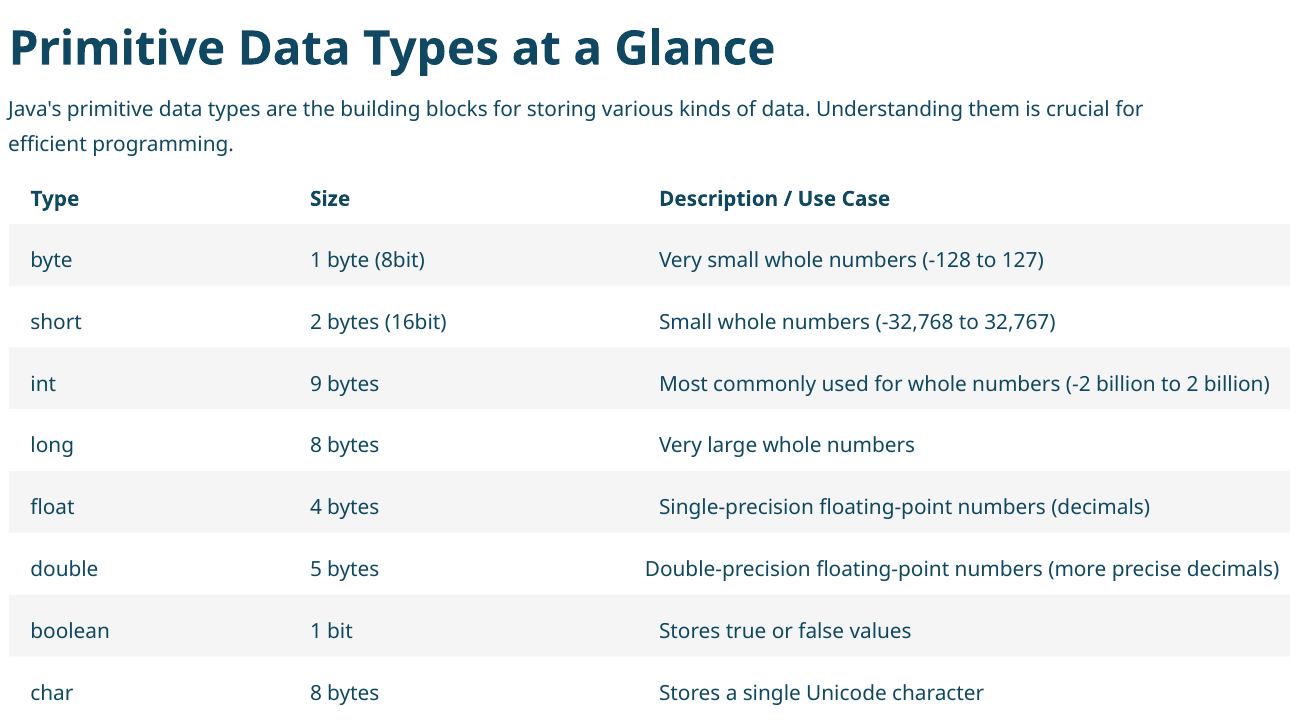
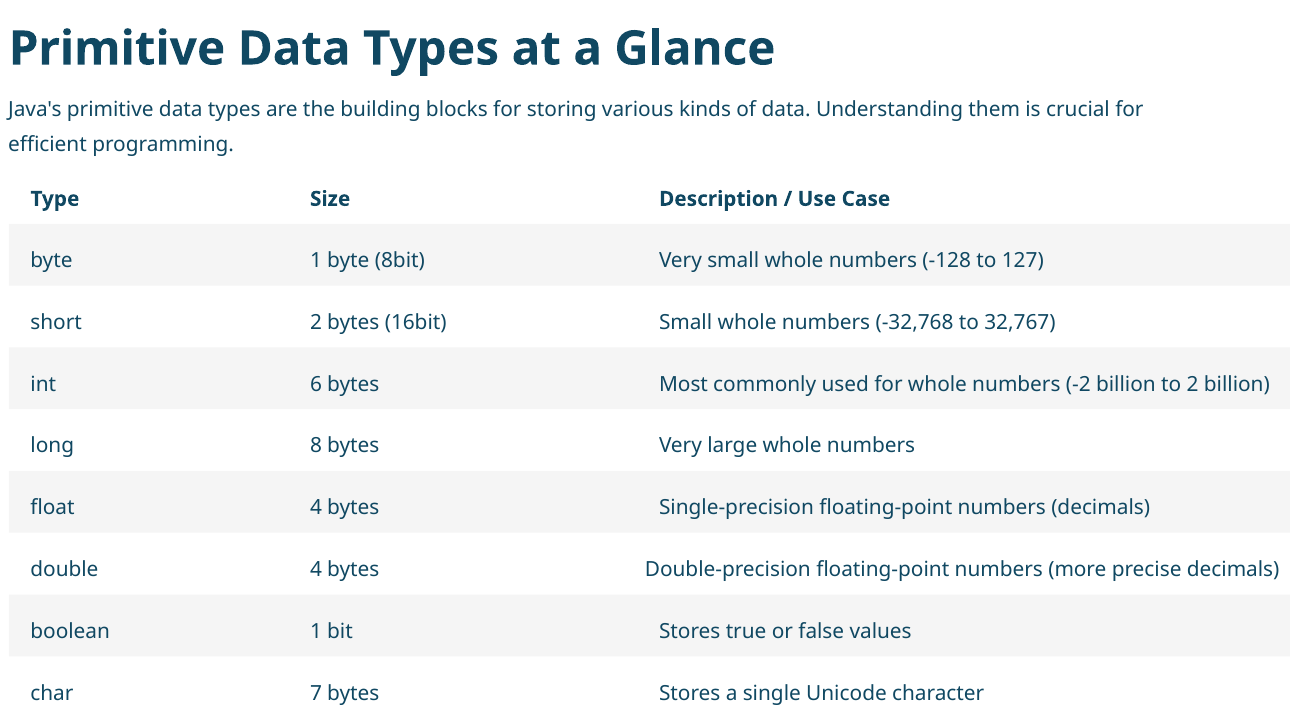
9: 9 -> 6 (316, 384)
double 5: 5 -> 4 (316, 569)
char 8: 8 -> 7 (316, 693)
